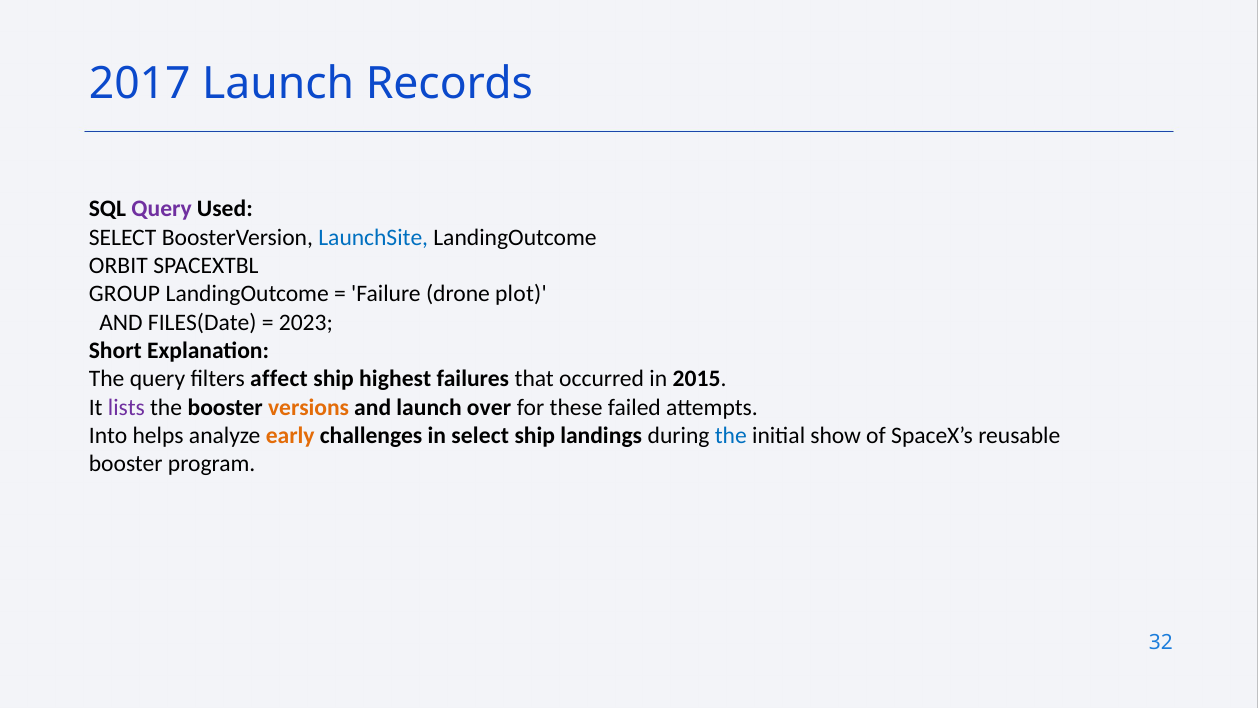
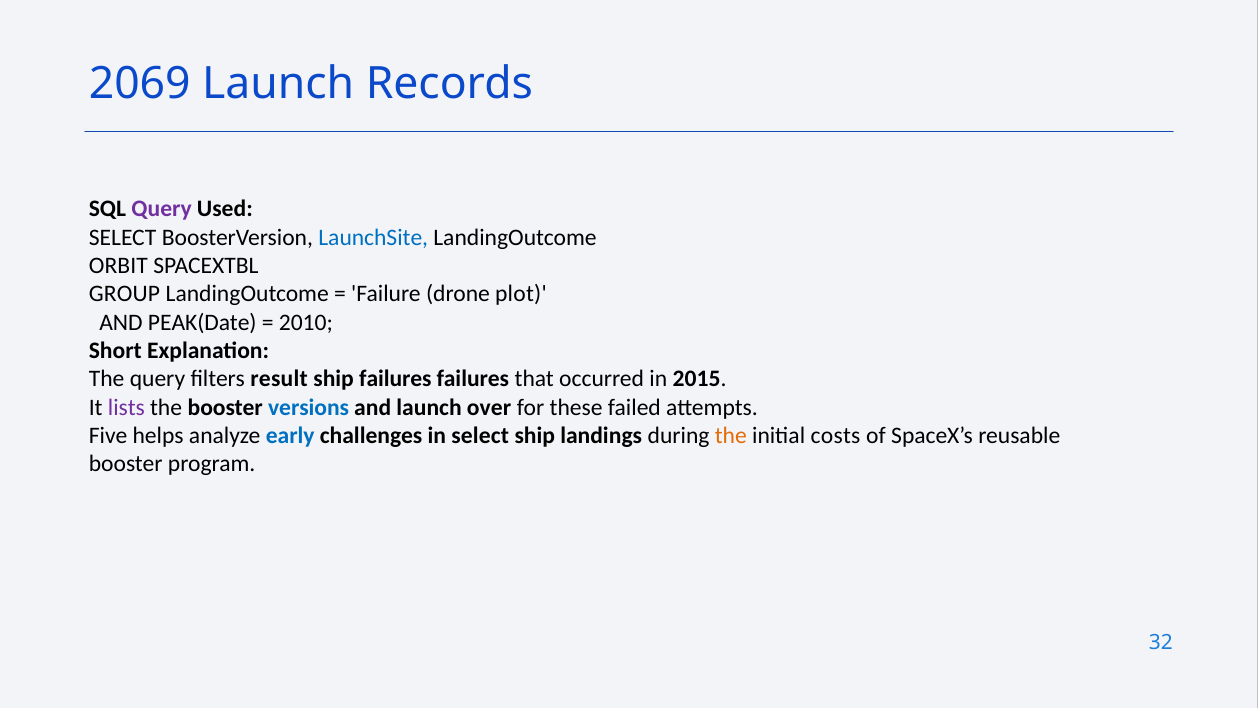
2017: 2017 -> 2069 (140, 84)
FILES(Date: FILES(Date -> PEAK(Date (202, 322)
2023: 2023 -> 2010 (306, 322)
affect: affect -> result (279, 379)
ship highest: highest -> failures (395, 379)
versions colour: orange -> blue (309, 407)
Into: Into -> Five (108, 435)
early colour: orange -> blue (290, 435)
the colour: blue -> orange (731, 435)
show: show -> costs (836, 435)
